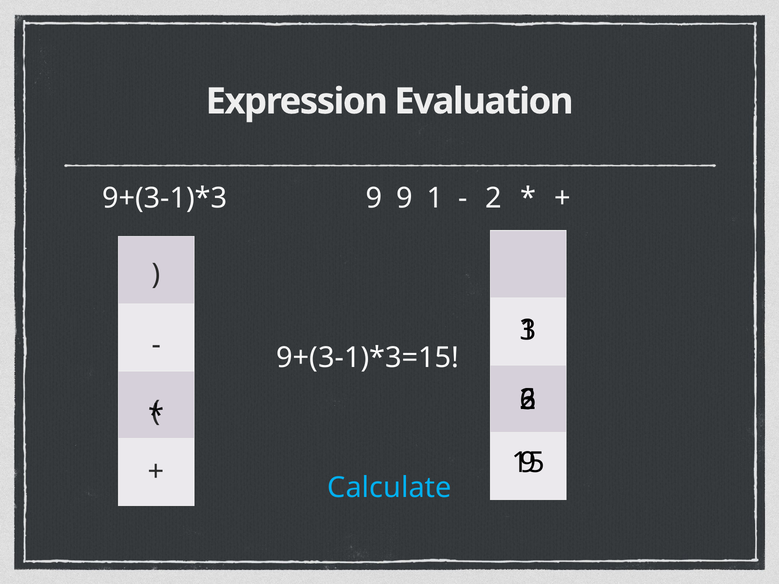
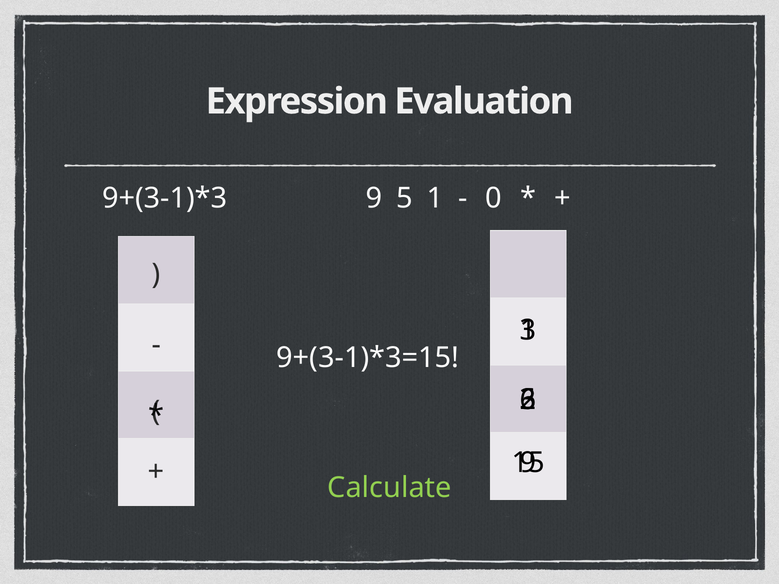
9 9: 9 -> 5 (404, 198)
2: 2 -> 0 (493, 198)
Calculate colour: light blue -> light green (389, 488)
